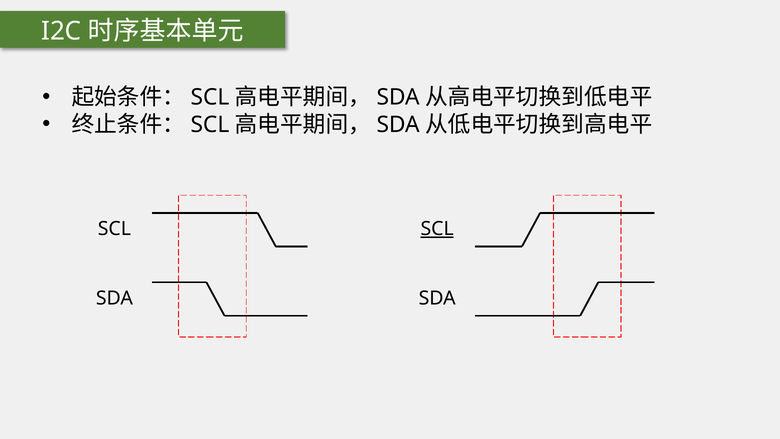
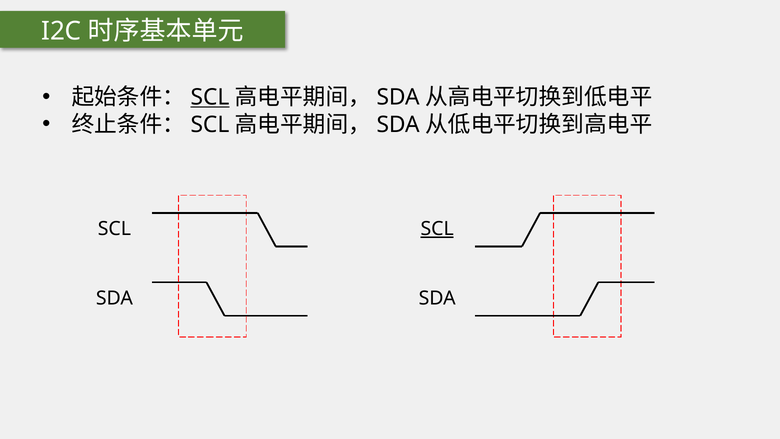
SCL underline: none -> present (210, 97)
